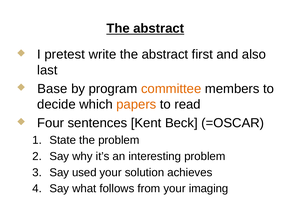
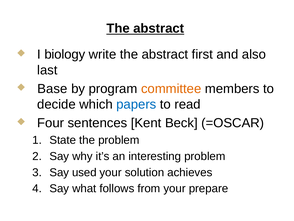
pretest: pretest -> biology (65, 54)
papers colour: orange -> blue (136, 104)
imaging: imaging -> prepare (209, 188)
